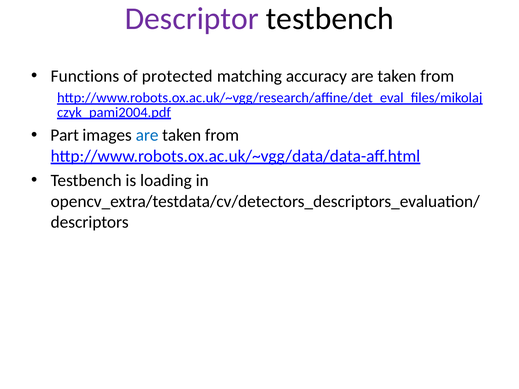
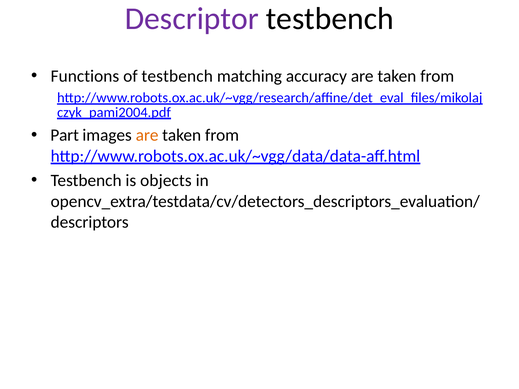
of protected: protected -> testbench (177, 76)
are colour: blue -> orange (147, 135)
loading: loading -> objects (166, 181)
